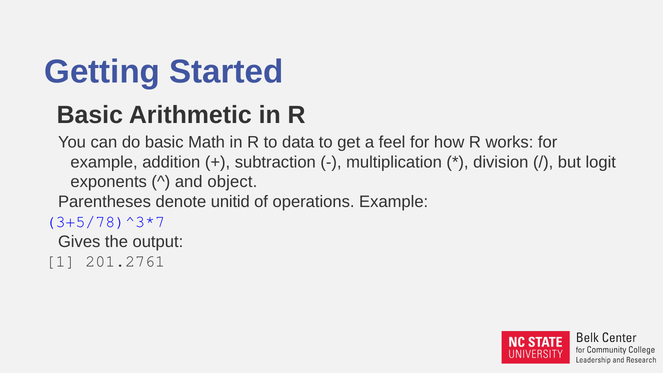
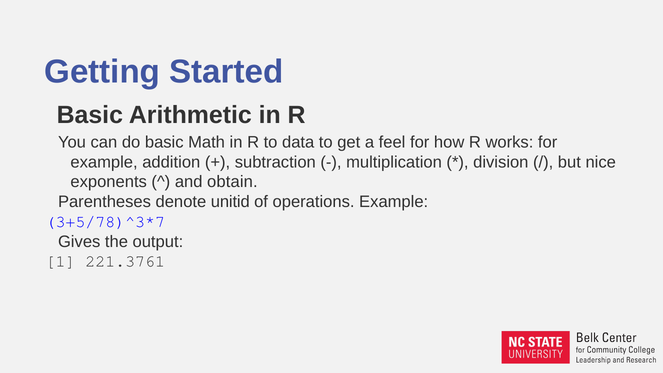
logit: logit -> nice (601, 162)
object: object -> obtain (232, 182)
201.2761: 201.2761 -> 221.3761 (125, 261)
